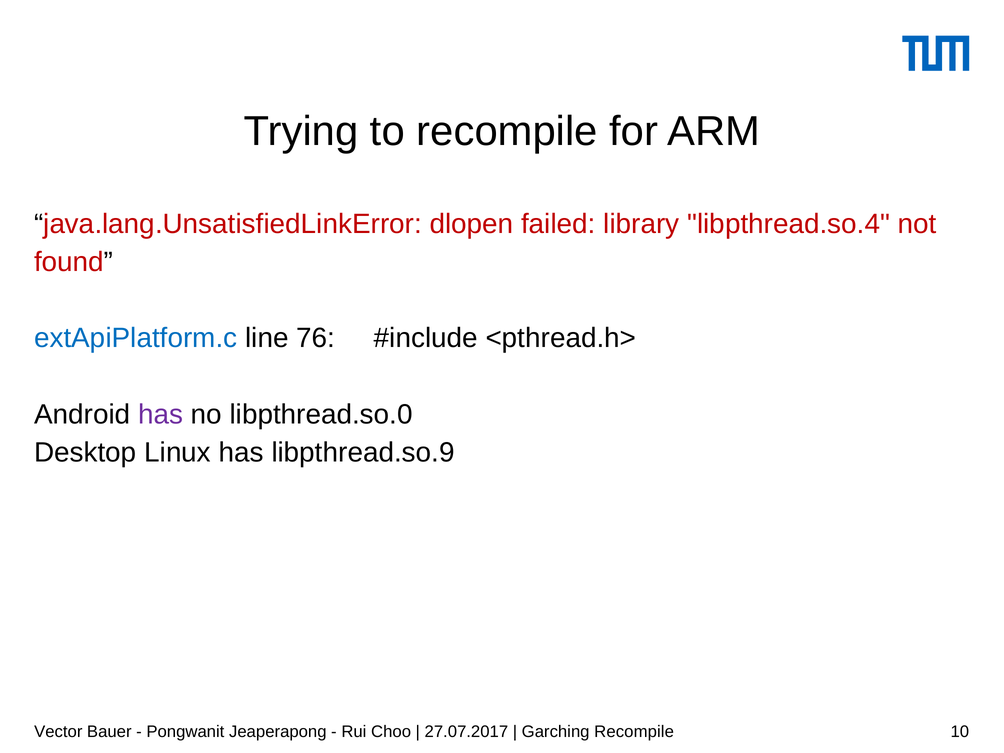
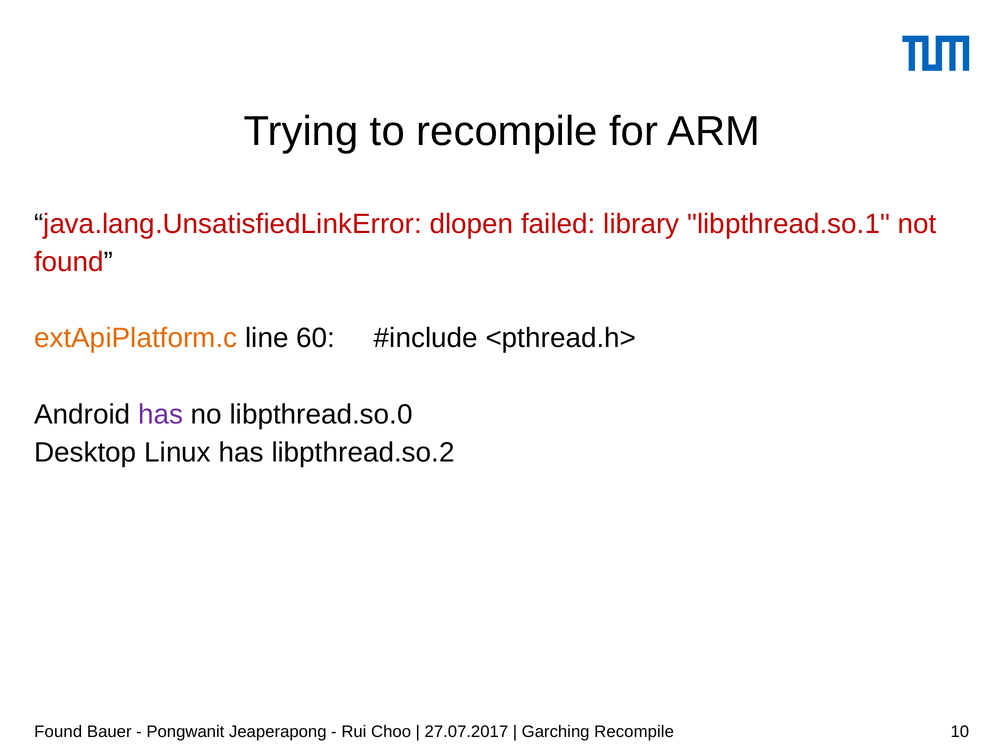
libpthread.so.4: libpthread.so.4 -> libpthread.so.1 (789, 224)
extApiPlatform.c colour: blue -> orange (136, 338)
76: 76 -> 60 (316, 338)
libpthread.so.9: libpthread.so.9 -> libpthread.so.2 (363, 453)
Vector: Vector -> Found (58, 732)
